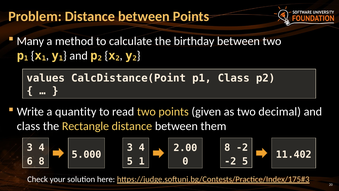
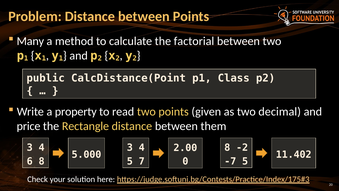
birthday: birthday -> factorial (194, 41)
values: values -> public (46, 78)
quantity: quantity -> property (76, 112)
class: class -> price (29, 126)
5 1: 1 -> 7 (142, 161)
-2: -2 -> -7 (230, 161)
